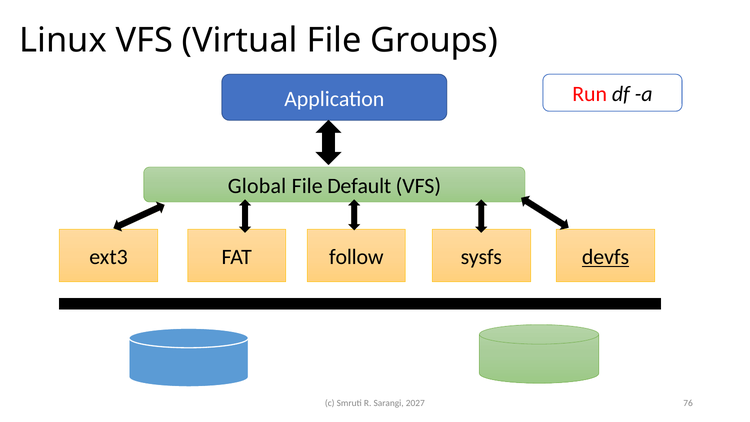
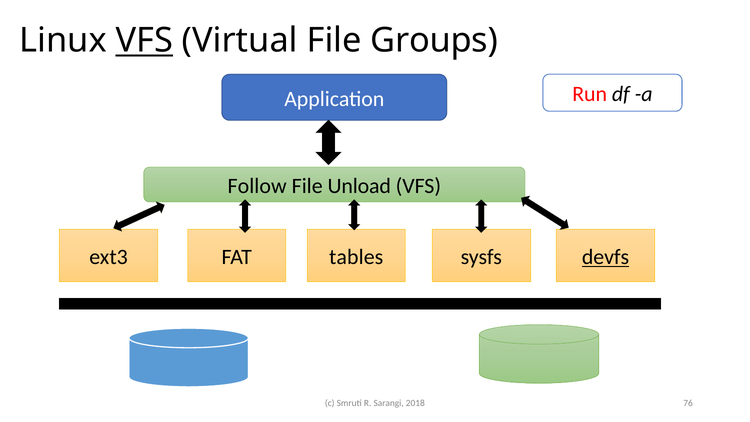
VFS underline: none -> present (144, 41)
Global: Global -> Follow (257, 186)
Default: Default -> Unload (359, 186)
follow: follow -> tables (356, 257)
2027: 2027 -> 2018 (415, 403)
